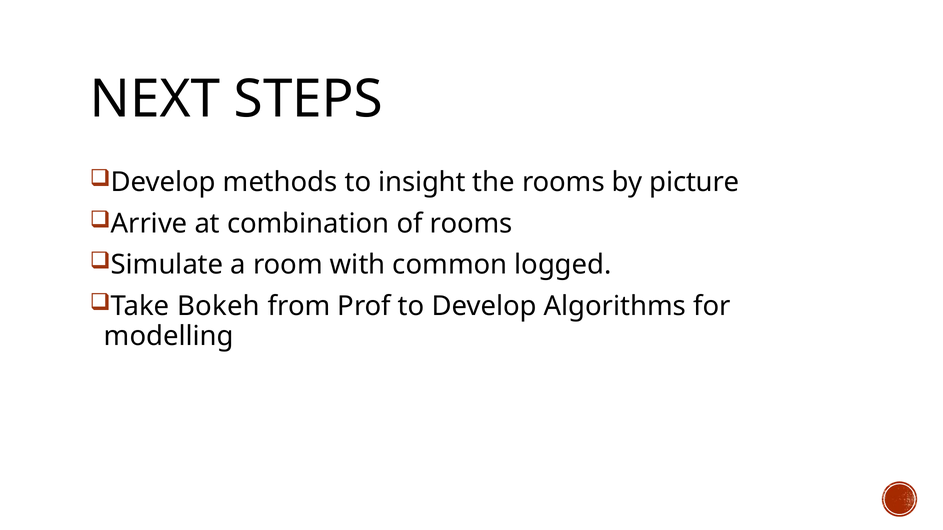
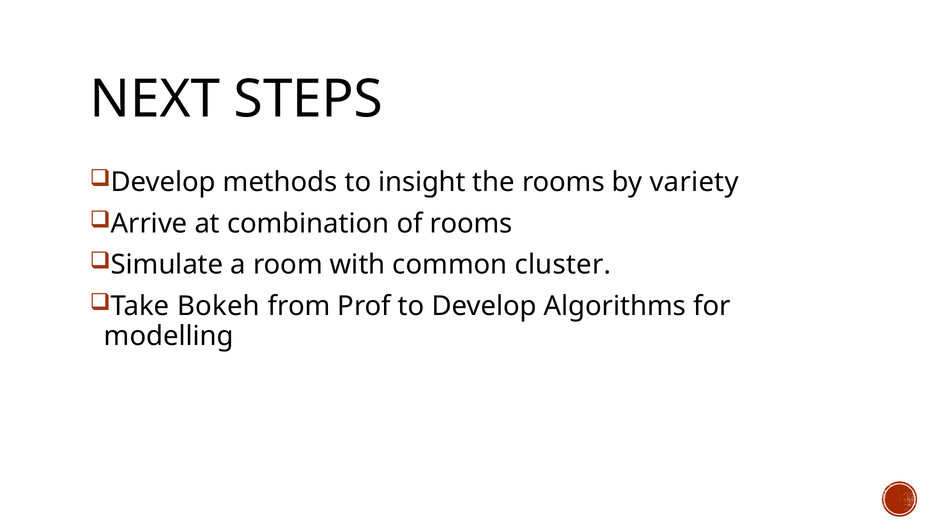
picture: picture -> variety (694, 182)
logged: logged -> cluster (563, 265)
